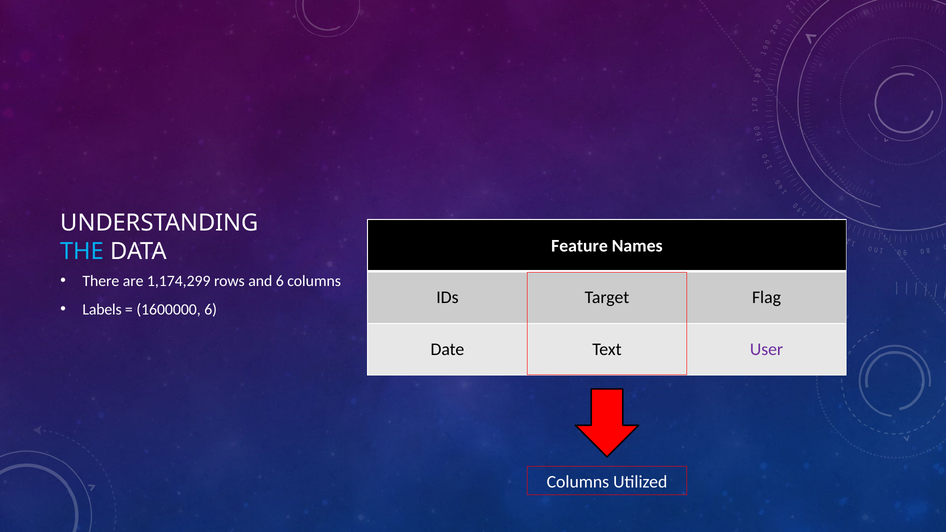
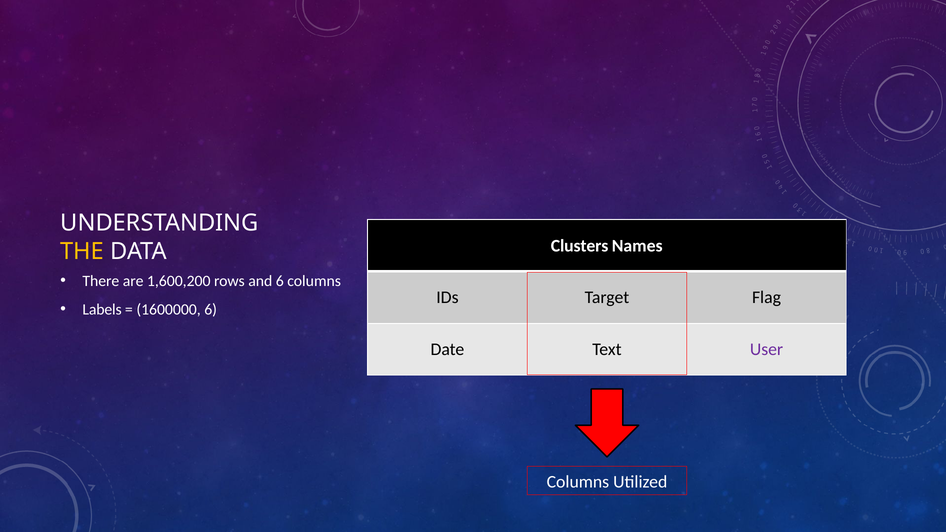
Feature: Feature -> Clusters (580, 246)
THE colour: light blue -> yellow (82, 251)
1,174,299: 1,174,299 -> 1,600,200 (179, 281)
